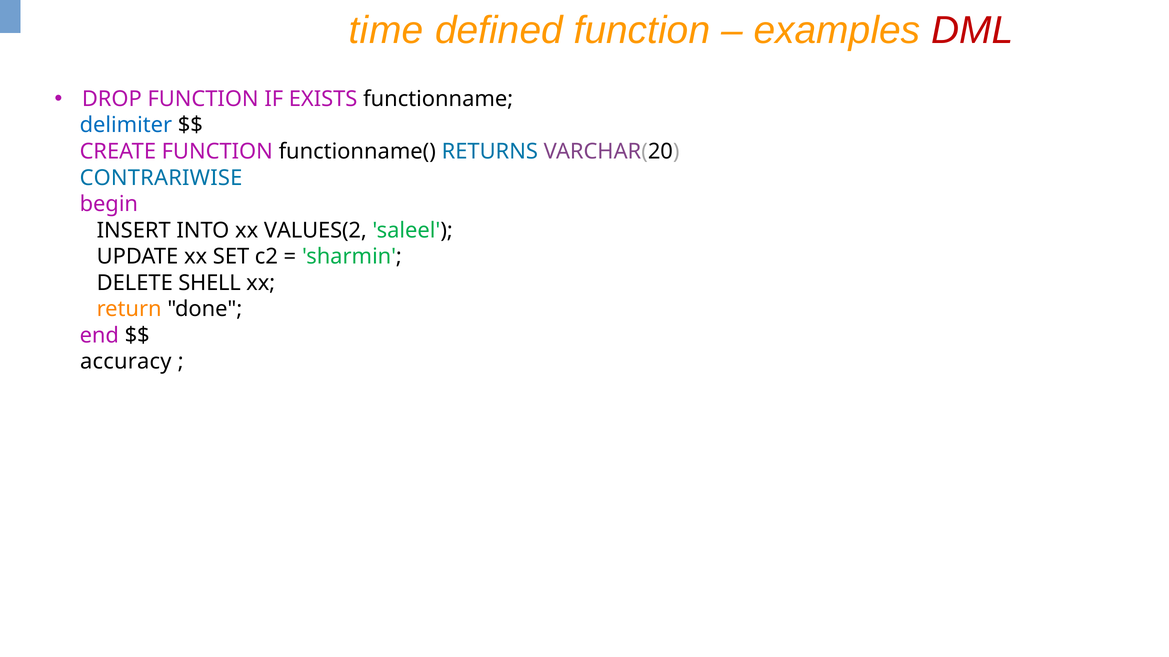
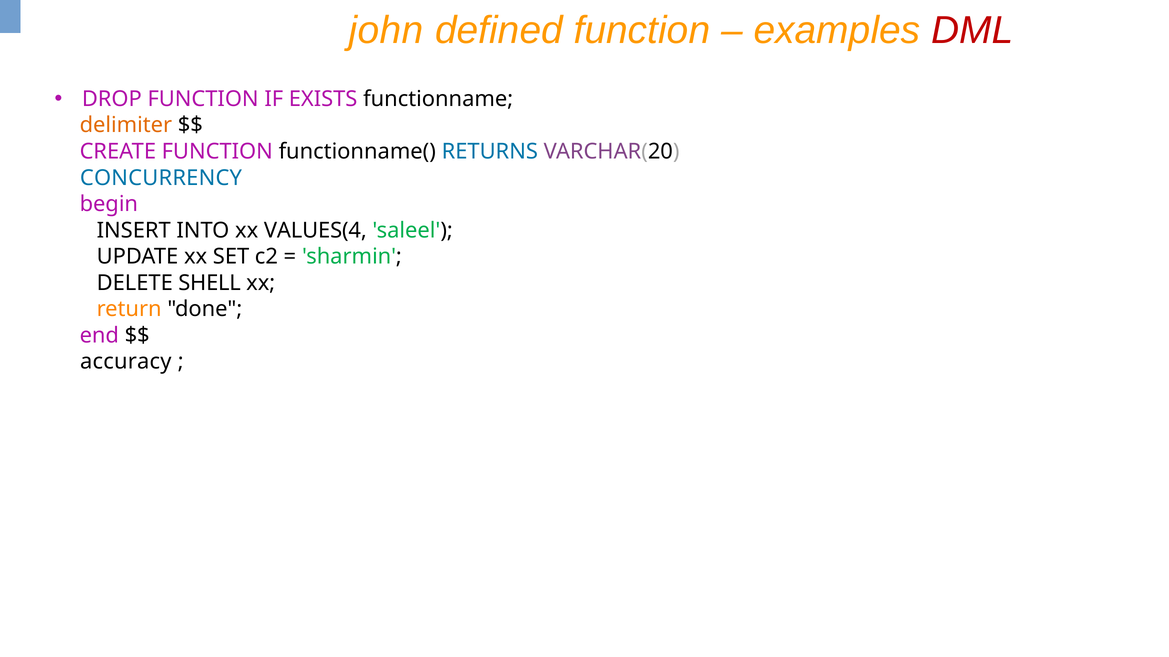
time: time -> john (386, 30)
delimiter colour: blue -> orange (126, 125)
CONTRARIWISE: CONTRARIWISE -> CONCURRENCY (161, 178)
VALUES(2: VALUES(2 -> VALUES(4 (315, 231)
